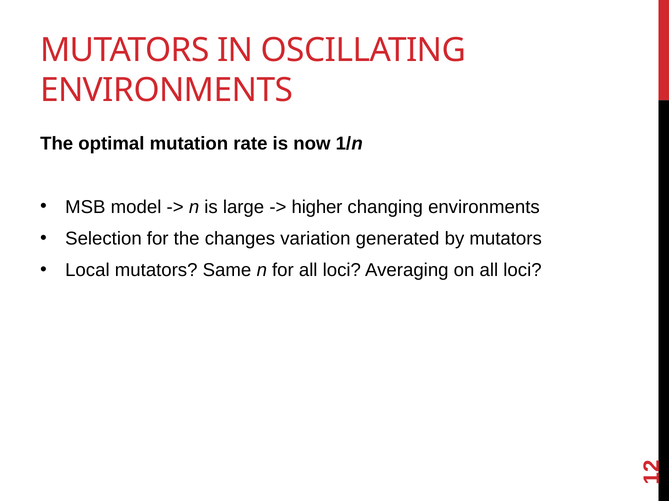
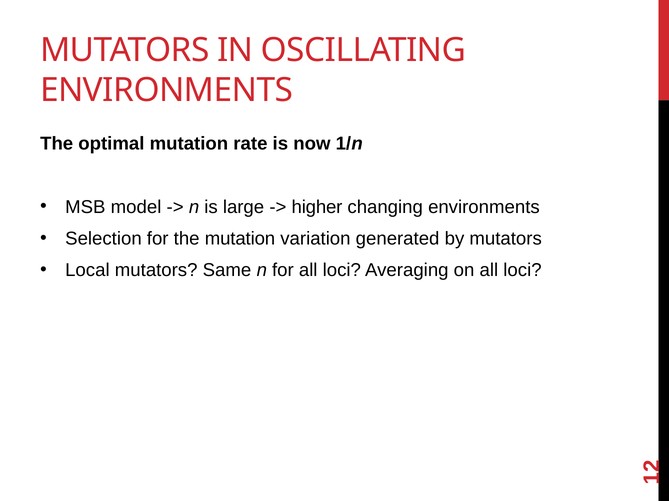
the changes: changes -> mutation (240, 239)
